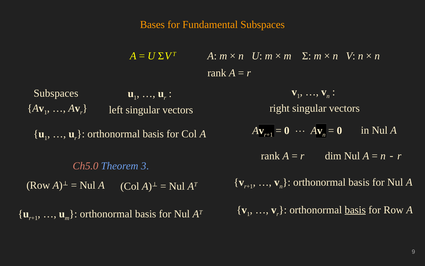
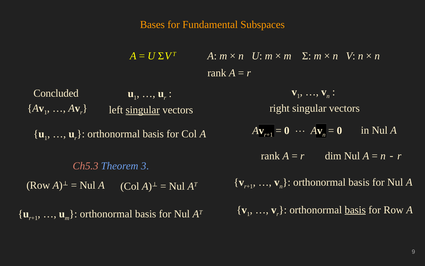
Subspaces: Subspaces -> Concluded (56, 93)
singular underline: none -> present (143, 110)
Ch5.0: Ch5.0 -> Ch5.3 (86, 166)
